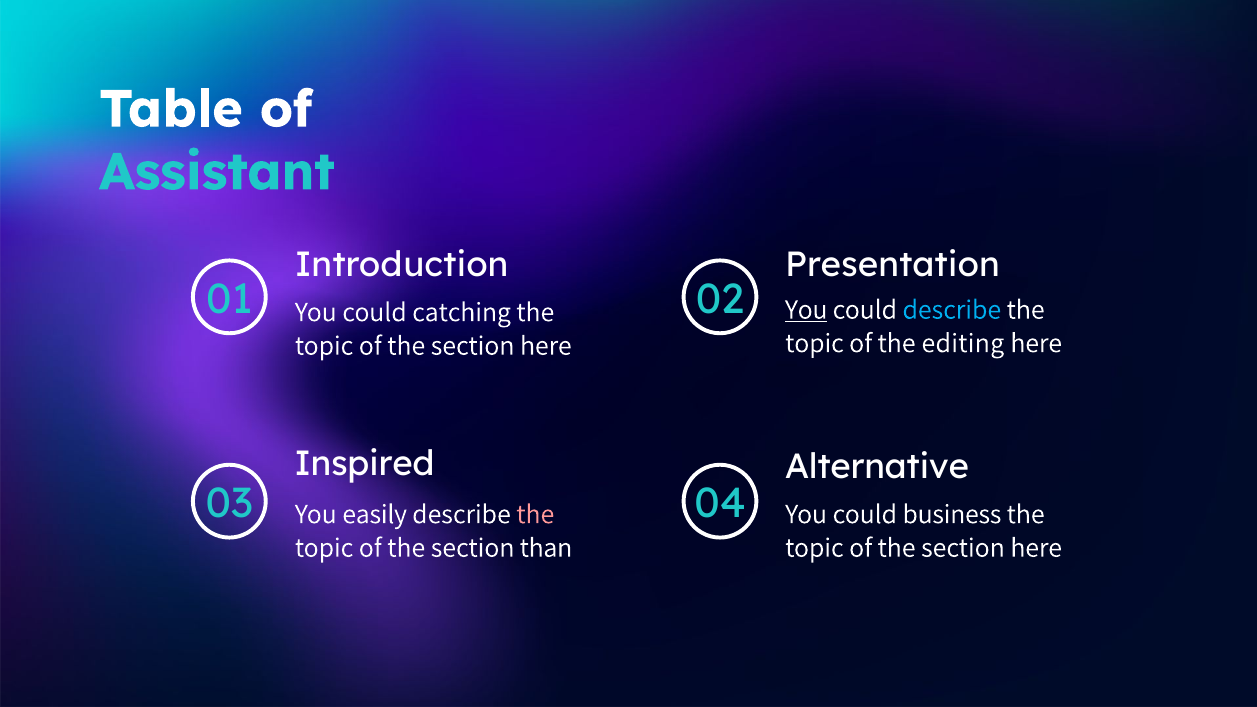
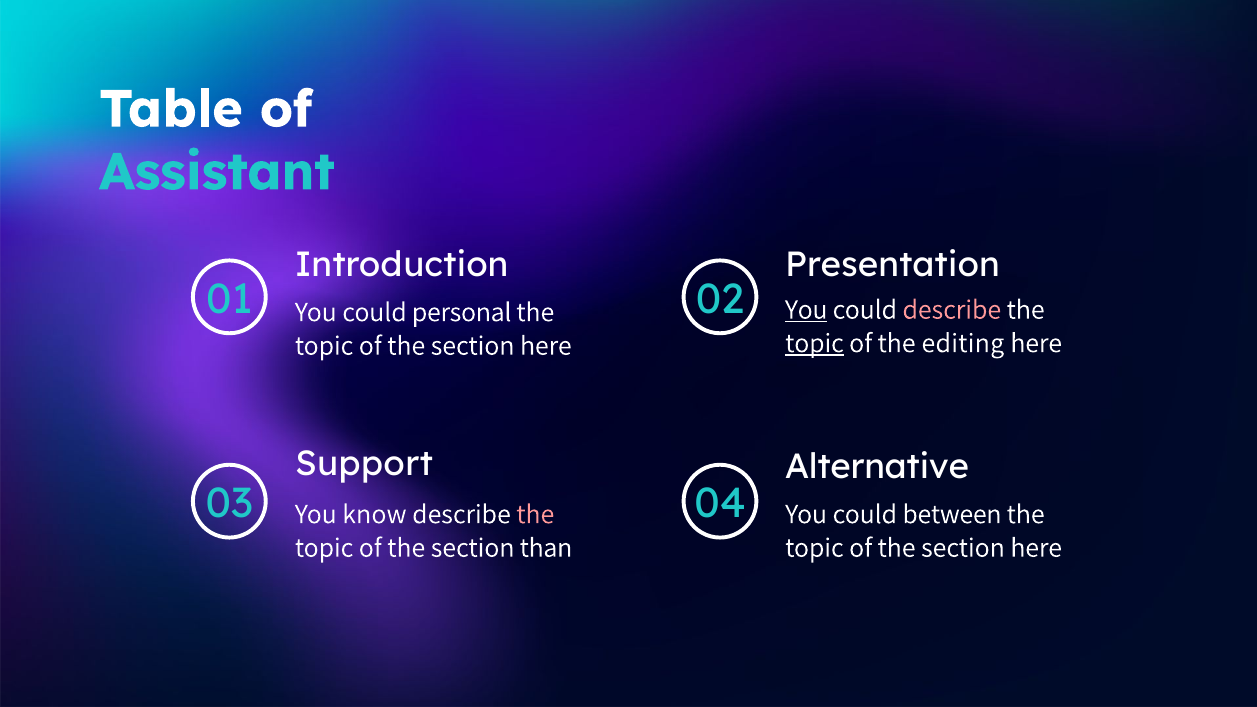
describe colour: light blue -> pink (952, 309)
catching: catching -> personal (462, 312)
topic underline: none -> present (814, 343)
Inspired: Inspired -> Support (364, 464)
easily: easily -> know (374, 514)
business: business -> between (952, 514)
